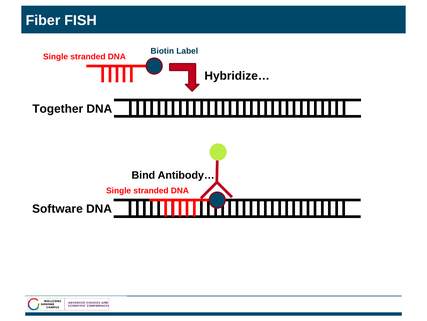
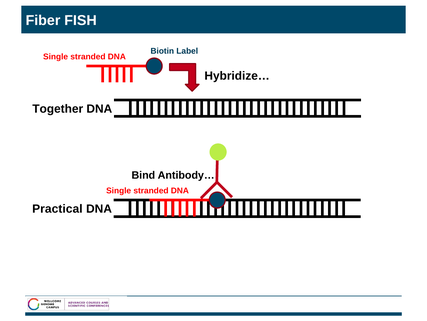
Software: Software -> Practical (57, 209)
